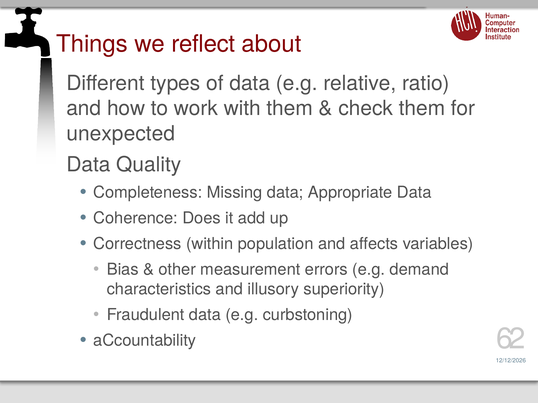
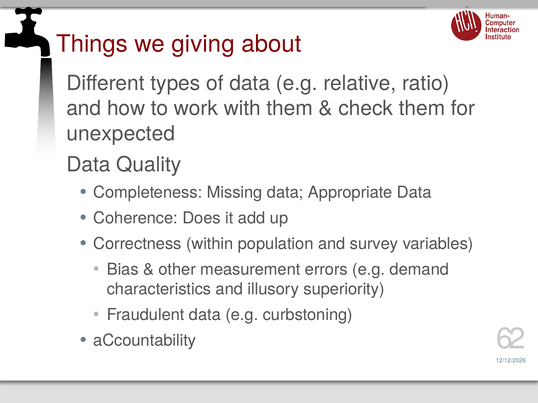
reflect: reflect -> giving (203, 44)
affects: affects -> survey (374, 244)
